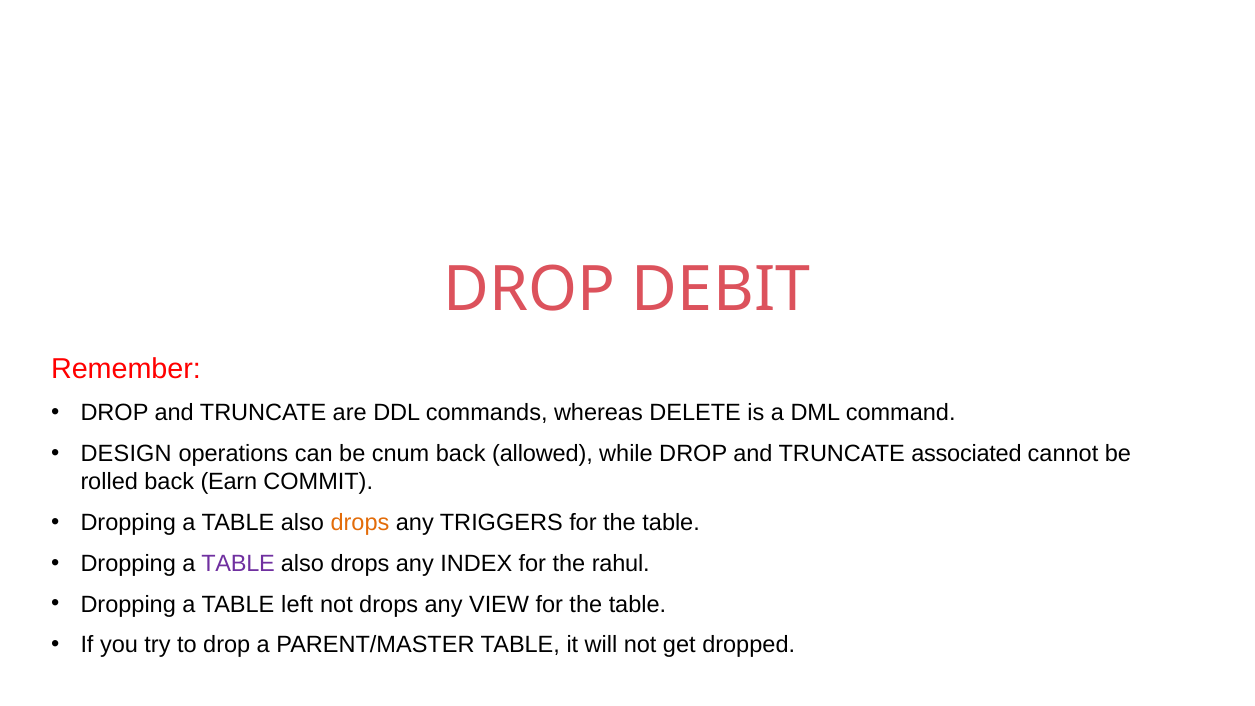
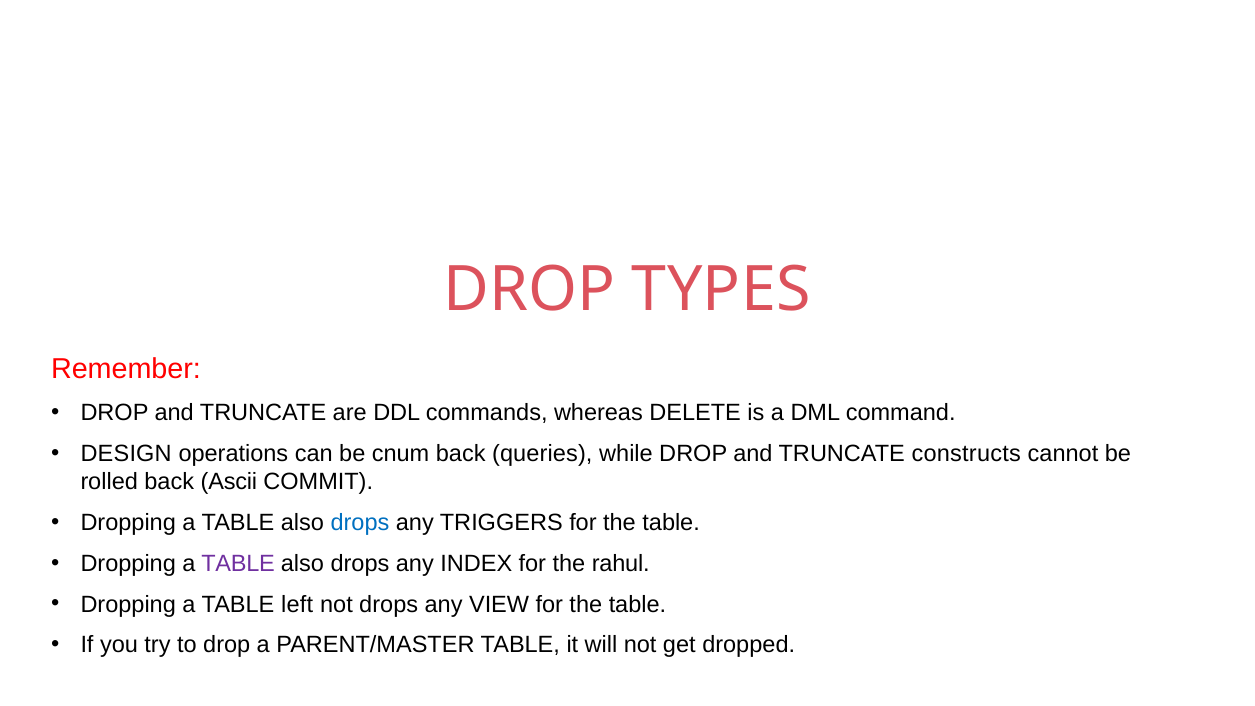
DEBIT: DEBIT -> TYPES (721, 290)
allowed: allowed -> queries (542, 454)
associated: associated -> constructs (966, 454)
Earn: Earn -> Ascii (229, 482)
drops colour: orange -> blue (360, 523)
